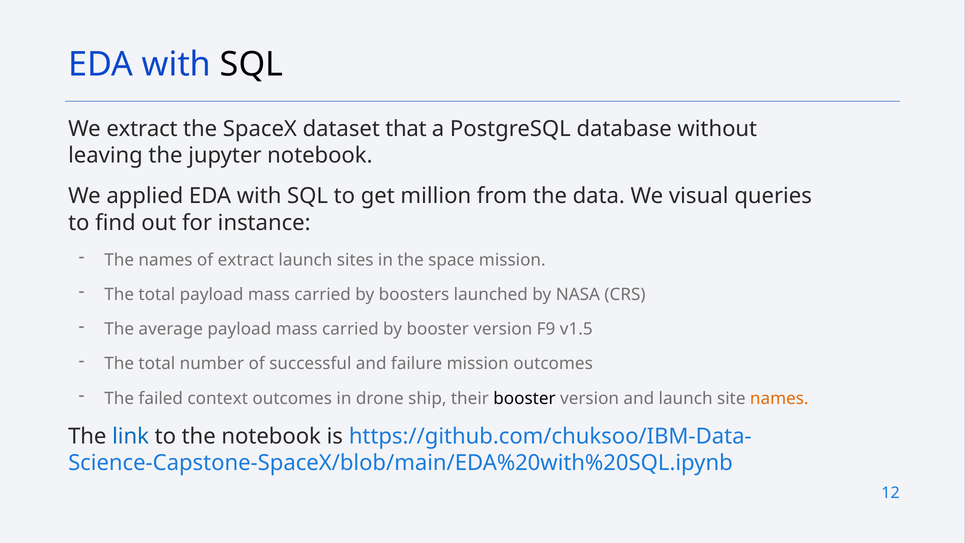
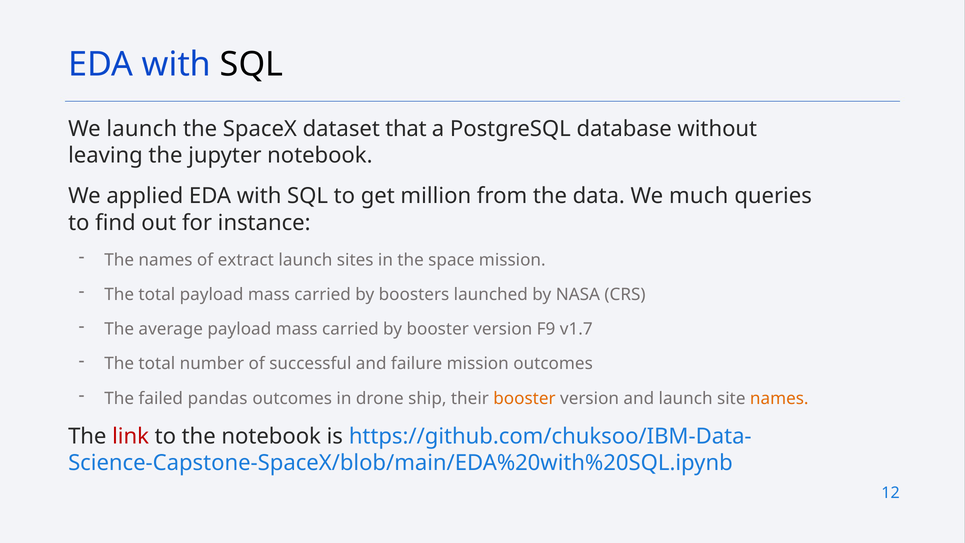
We extract: extract -> launch (142, 129)
visual: visual -> much (699, 196)
v1.5: v1.5 -> v1.7 (576, 329)
context: context -> pandas (218, 398)
booster colour: black -> orange (524, 398)
link colour: blue -> red (131, 436)
